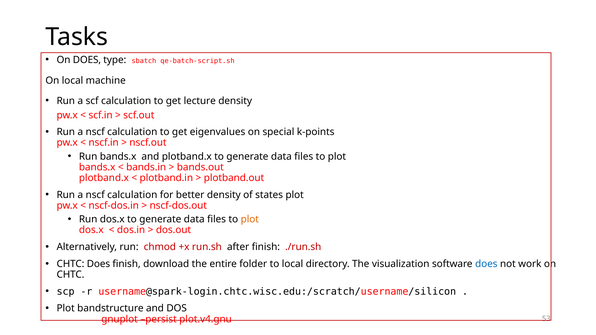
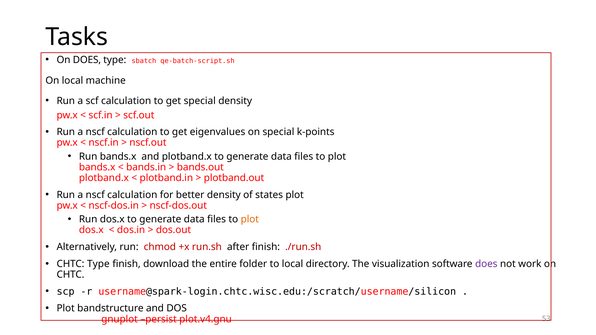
get lecture: lecture -> special (200, 101)
CHTC Does: Does -> Type (98, 264)
does colour: blue -> purple (486, 264)
